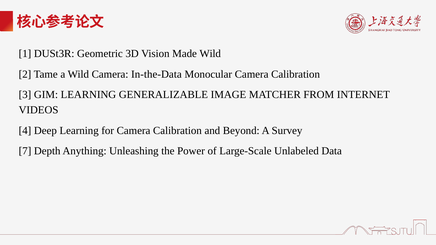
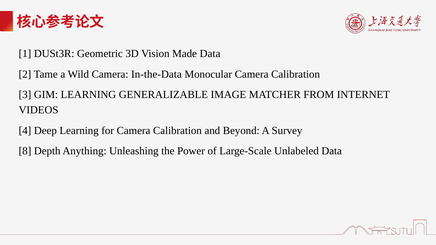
Made Wild: Wild -> Data (210, 54)
7: 7 -> 8 (25, 151)
